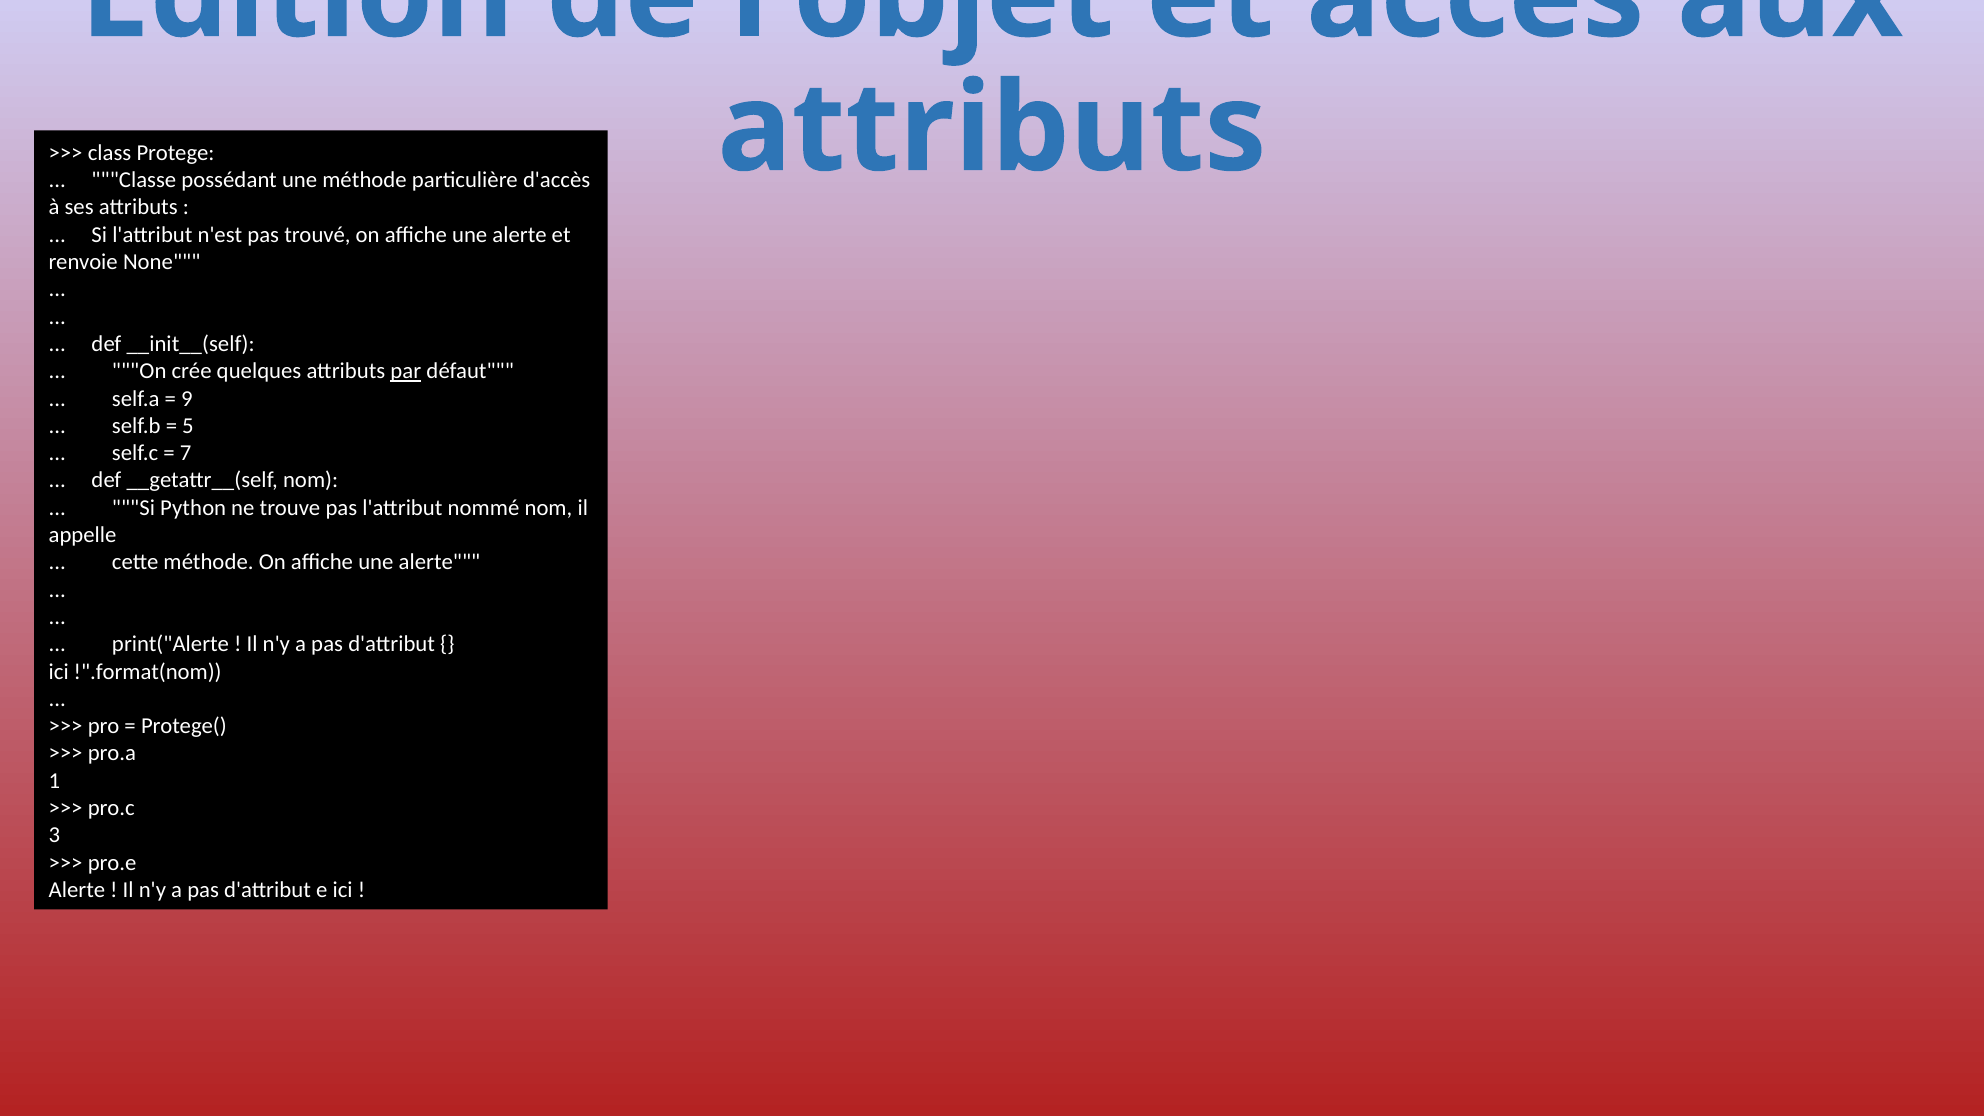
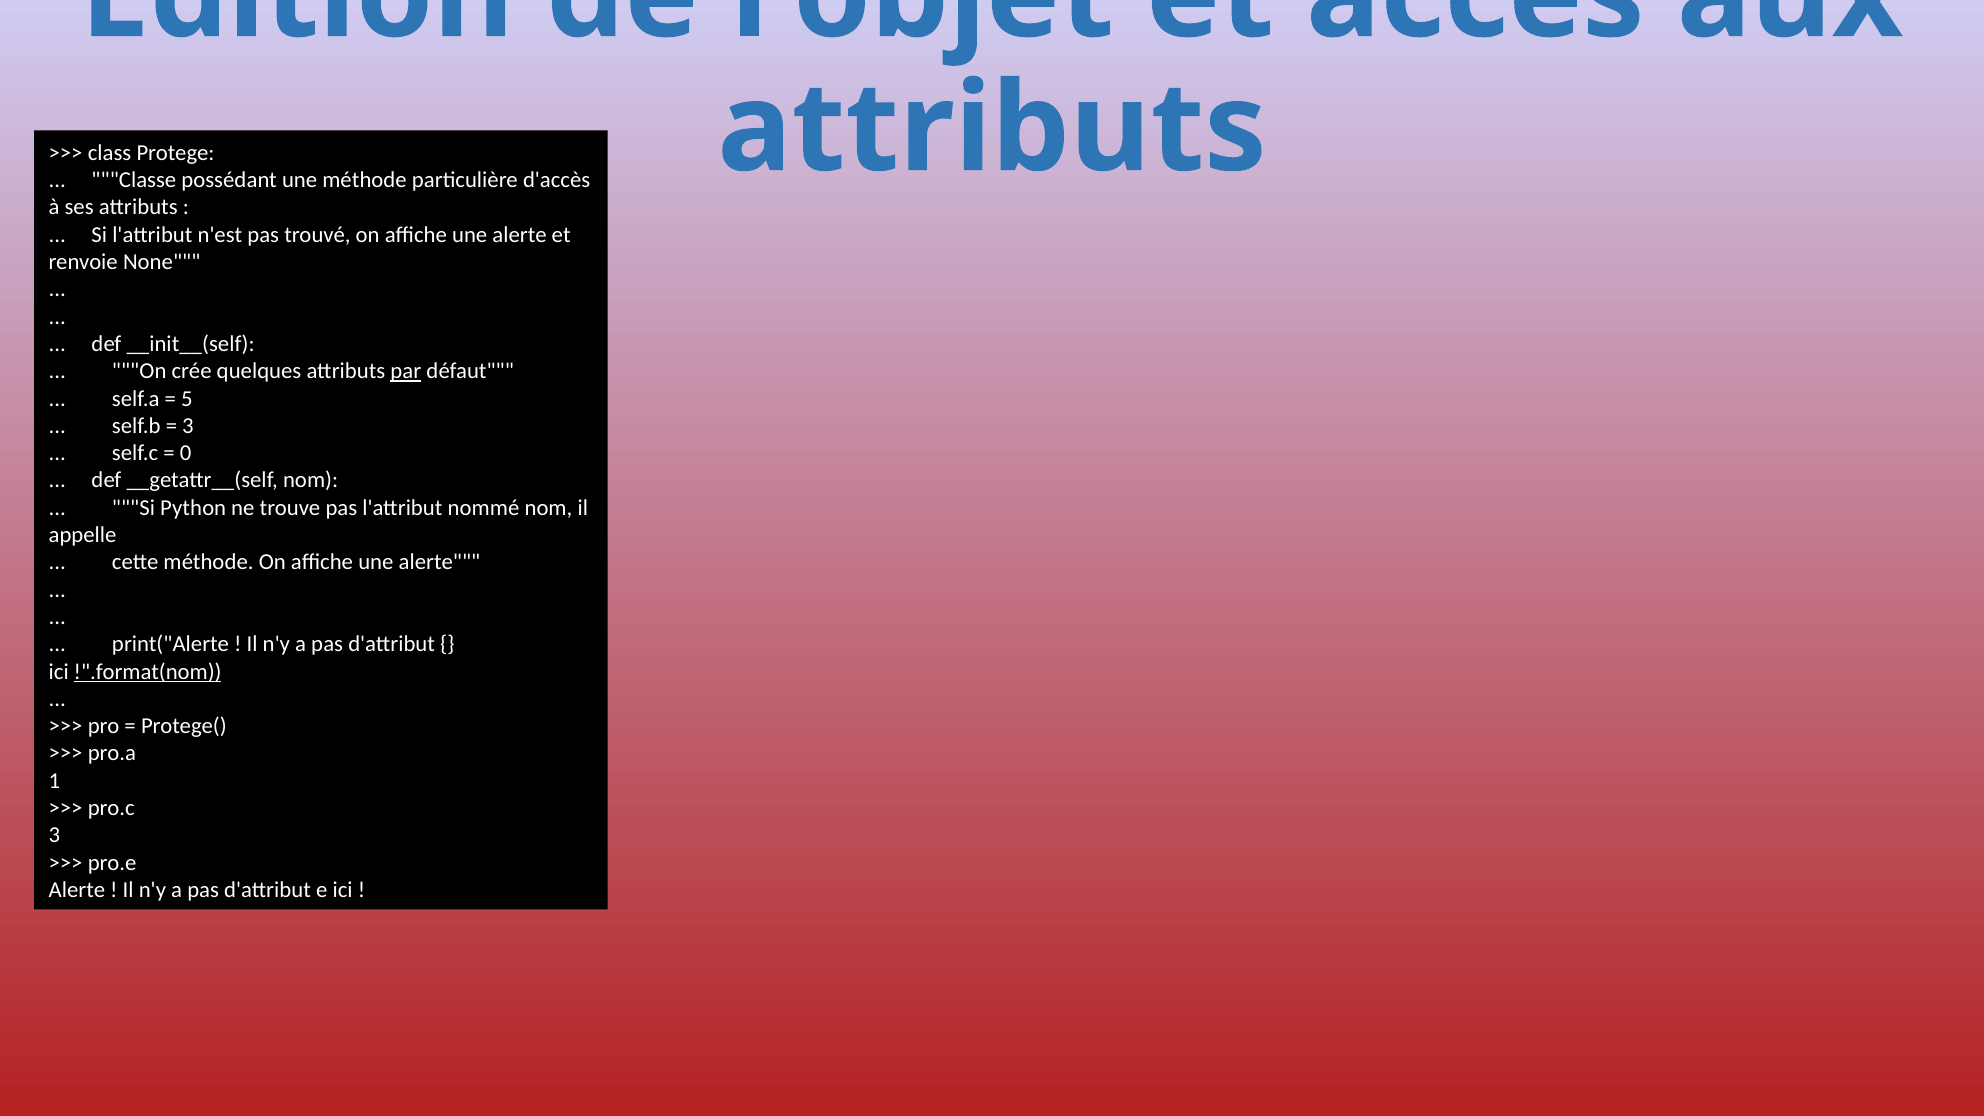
9: 9 -> 5 (187, 399)
5: 5 -> 3 (188, 426)
7: 7 -> 0 (186, 453)
!".format(nom underline: none -> present (148, 672)
